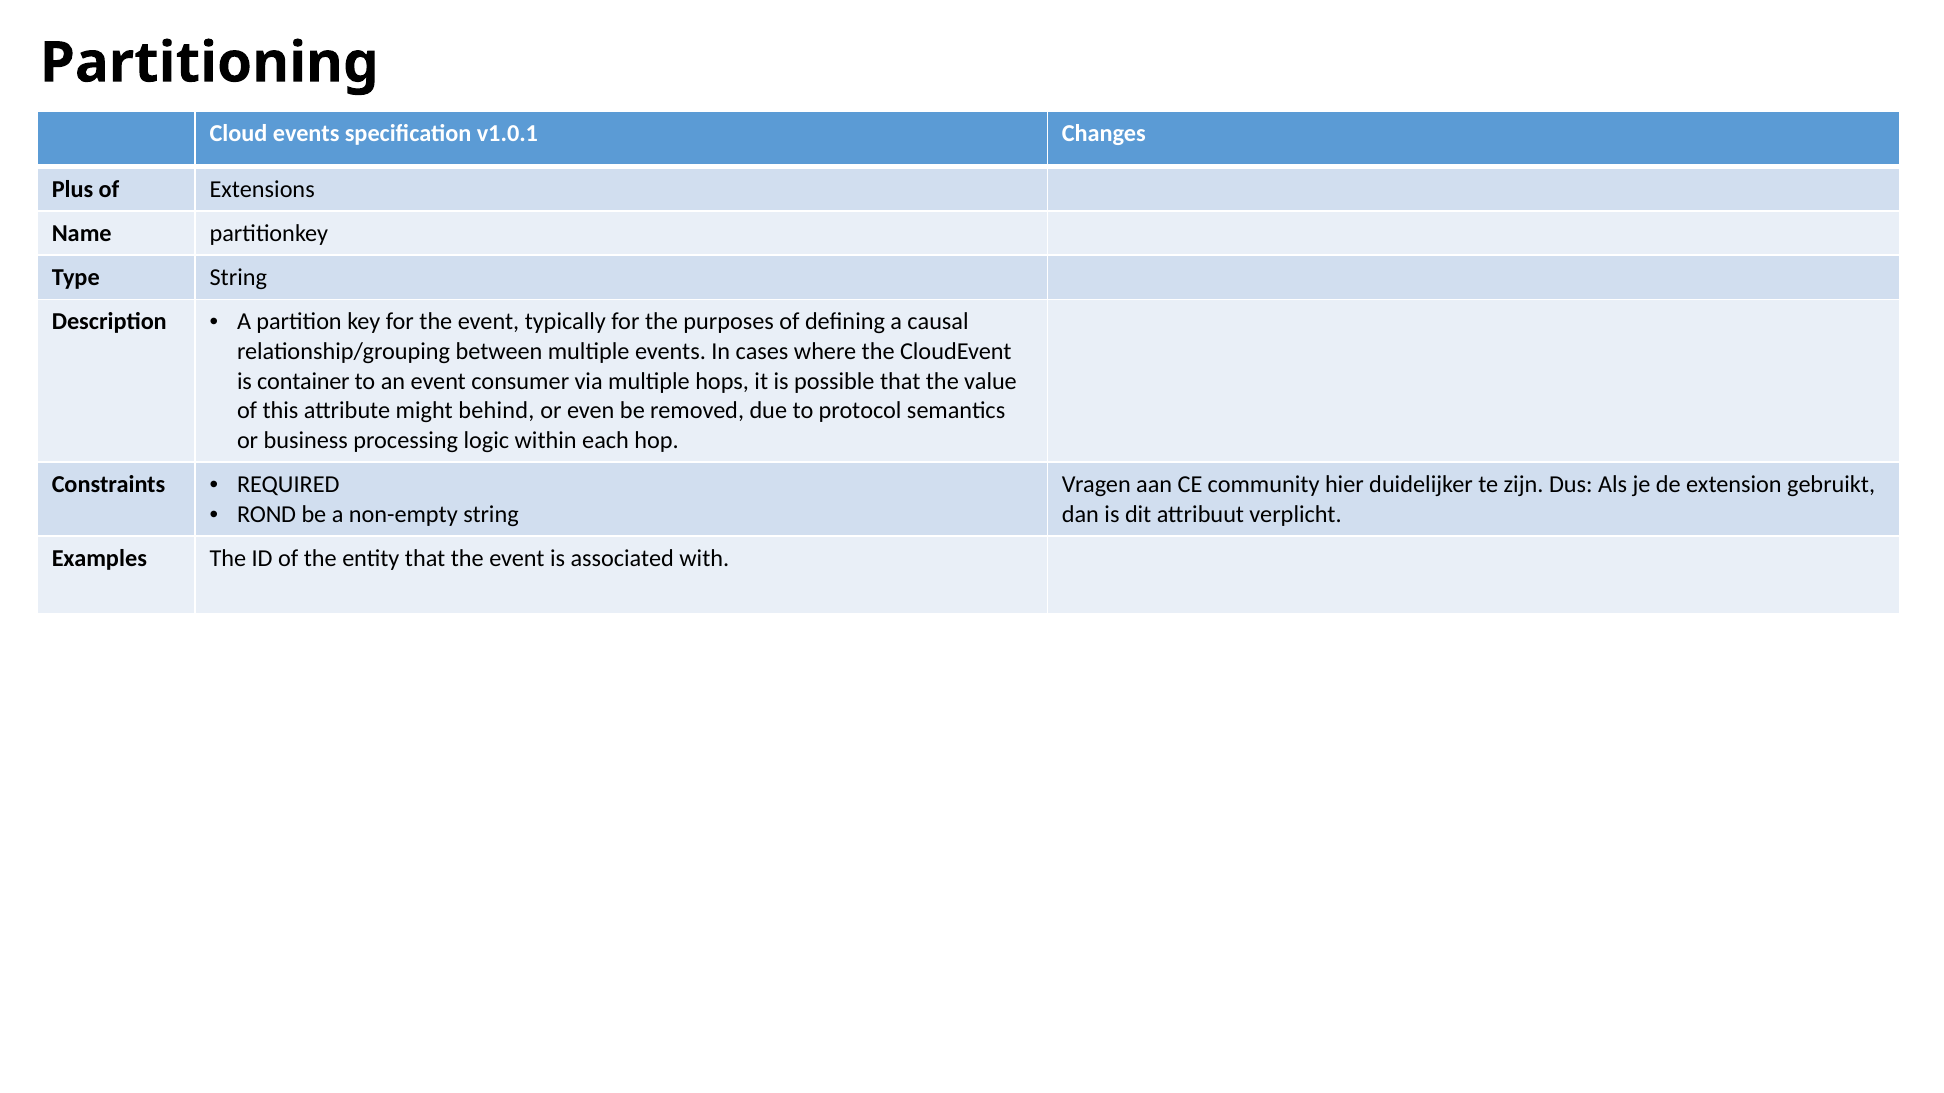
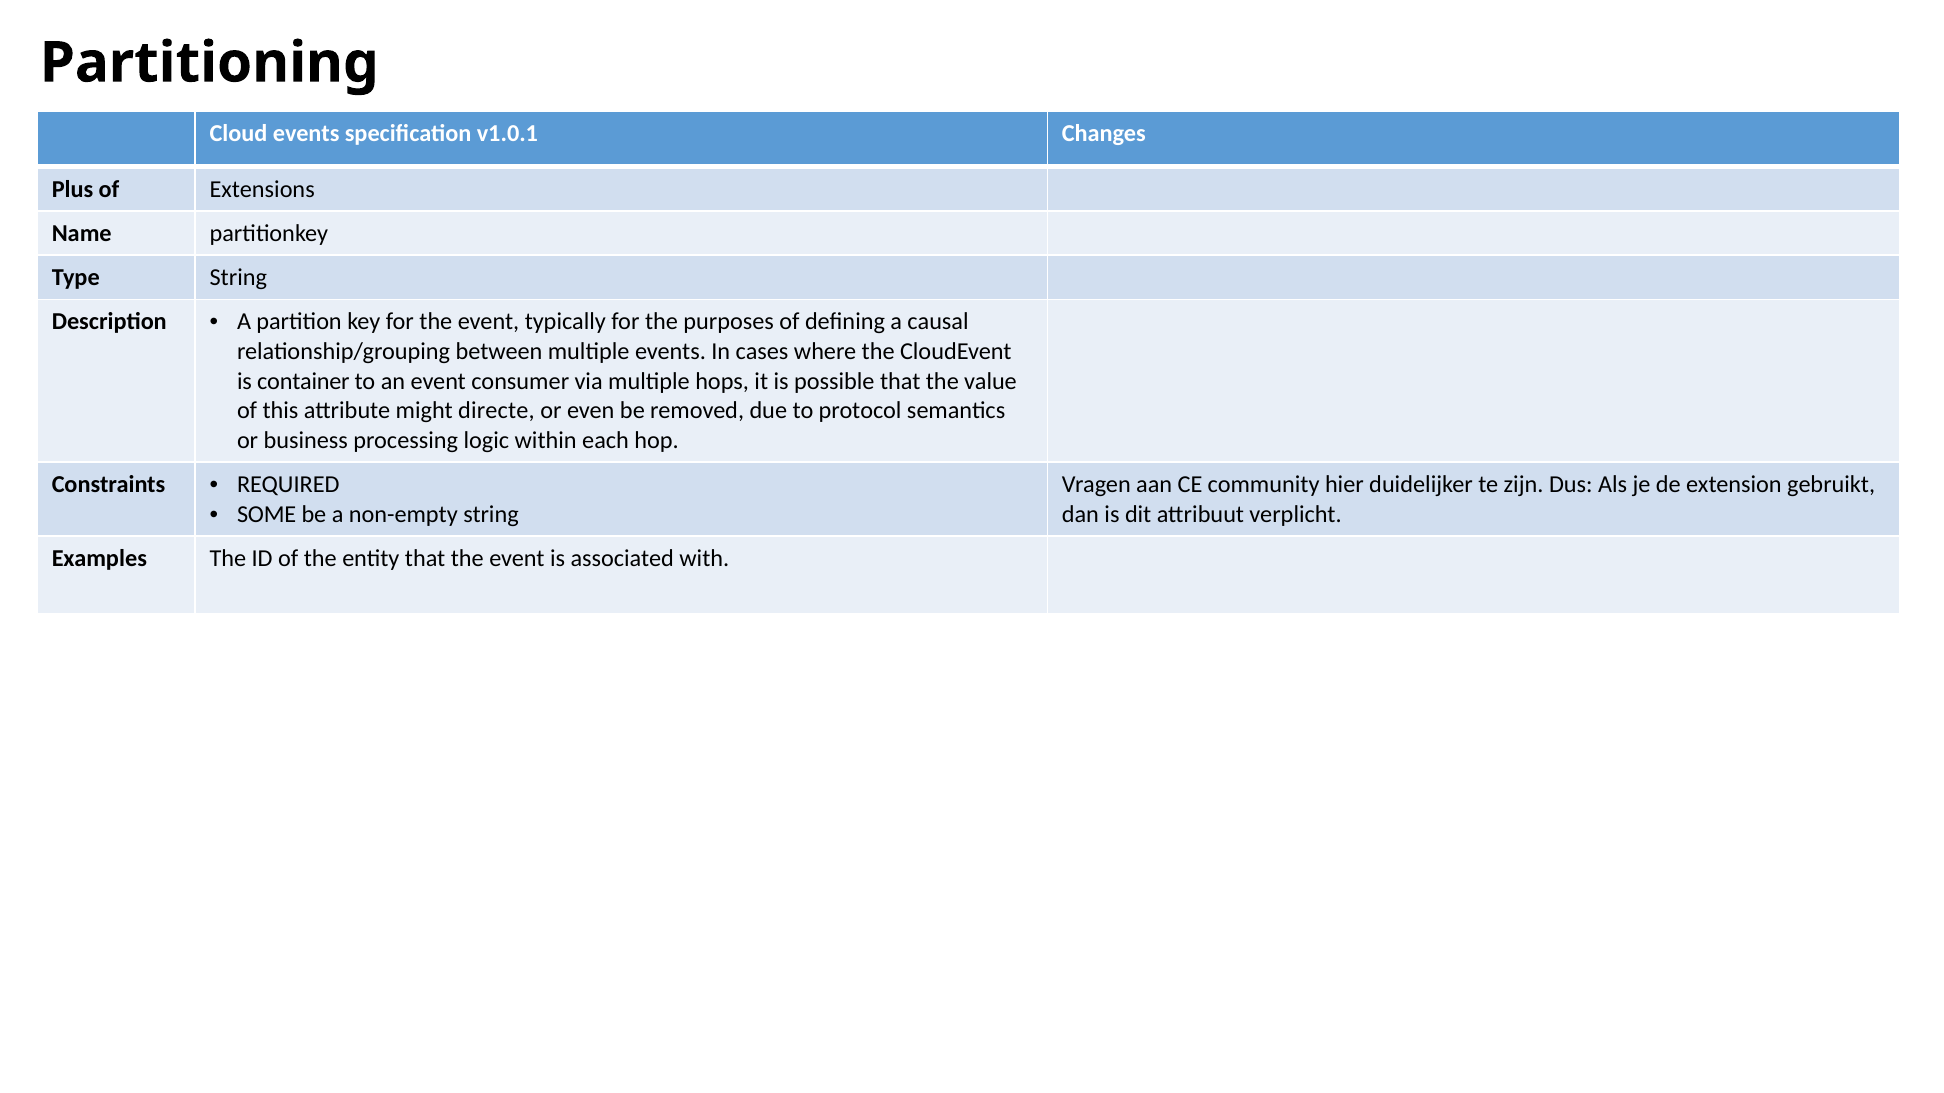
behind: behind -> directe (496, 411)
ROND: ROND -> SOME (267, 514)
